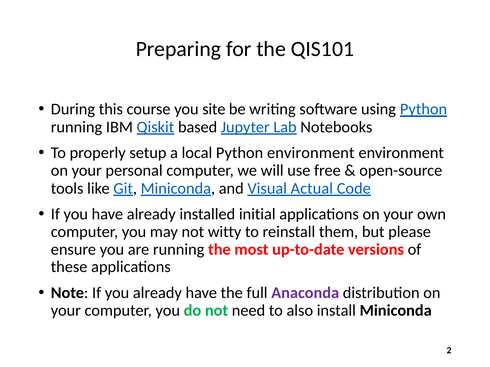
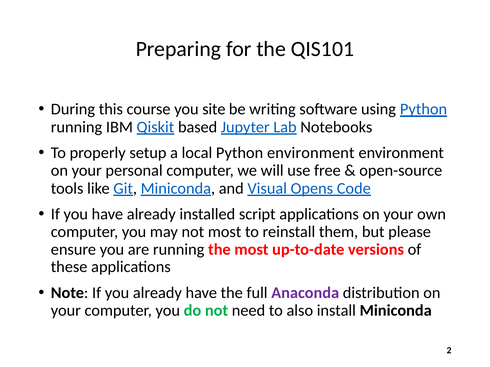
Actual: Actual -> Opens (312, 189)
initial: initial -> script (257, 214)
not witty: witty -> most (225, 232)
